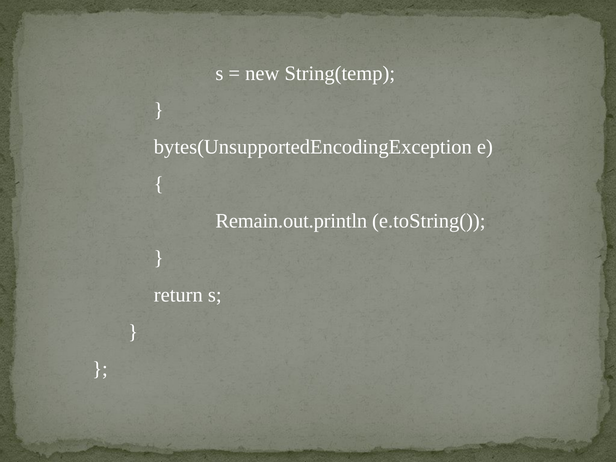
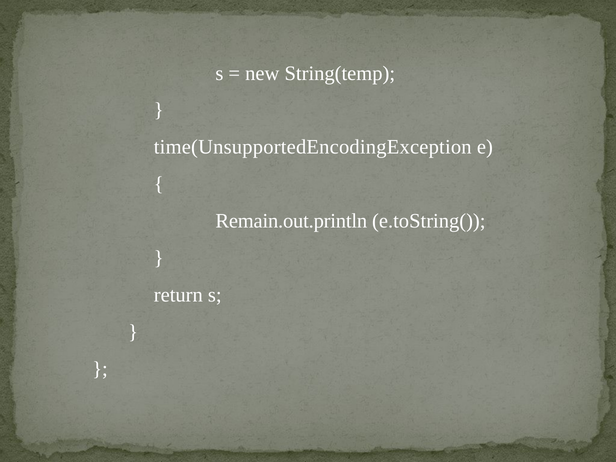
bytes(UnsupportedEncodingException: bytes(UnsupportedEncodingException -> time(UnsupportedEncodingException (313, 147)
